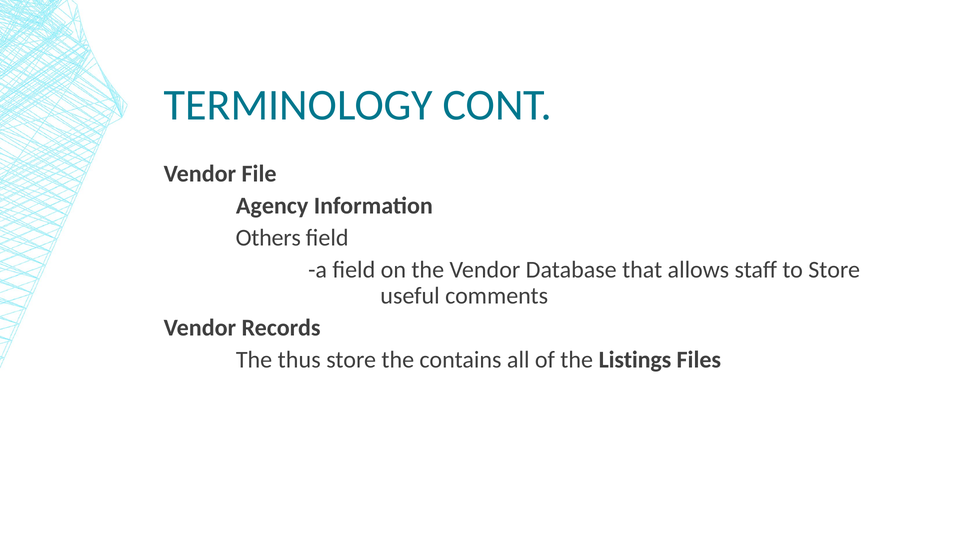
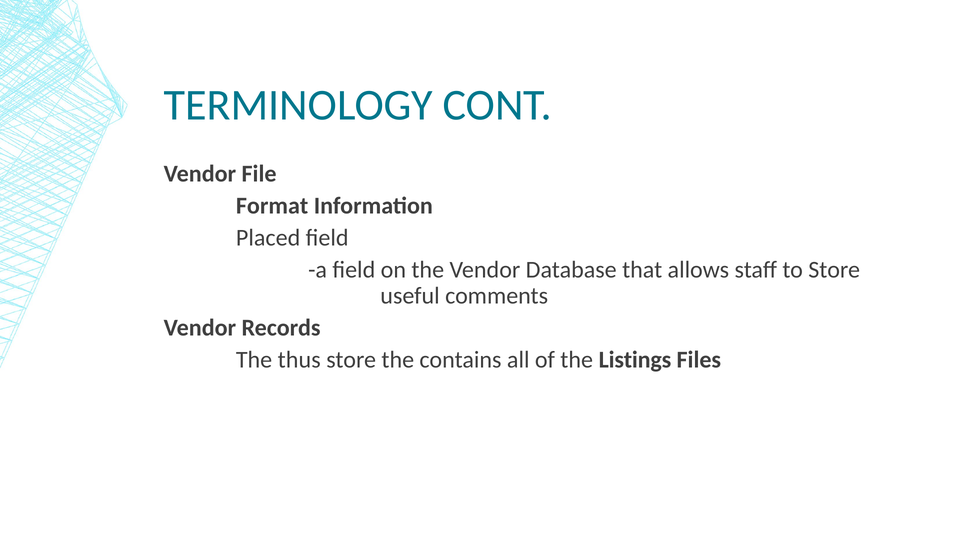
Agency: Agency -> Format (272, 205)
Others: Others -> Placed (268, 238)
